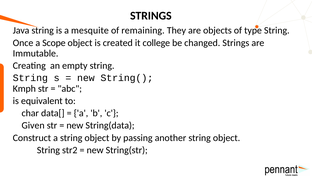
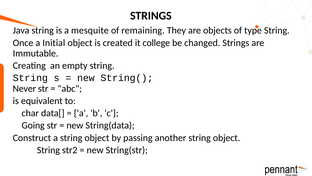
Scope: Scope -> Initial (54, 43)
Kmph: Kmph -> Never (24, 88)
Given: Given -> Going (33, 125)
